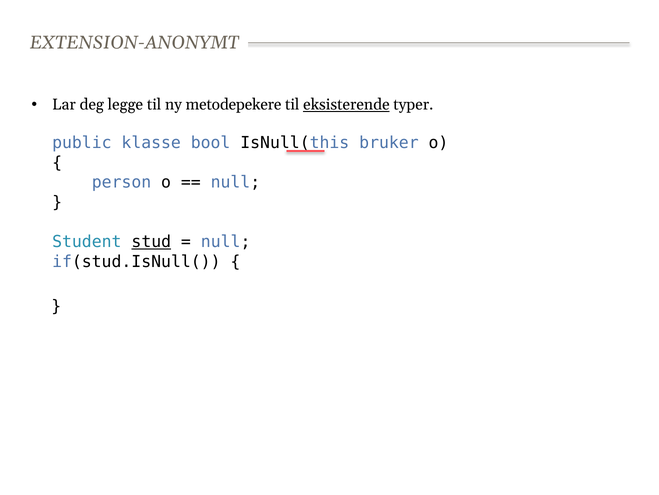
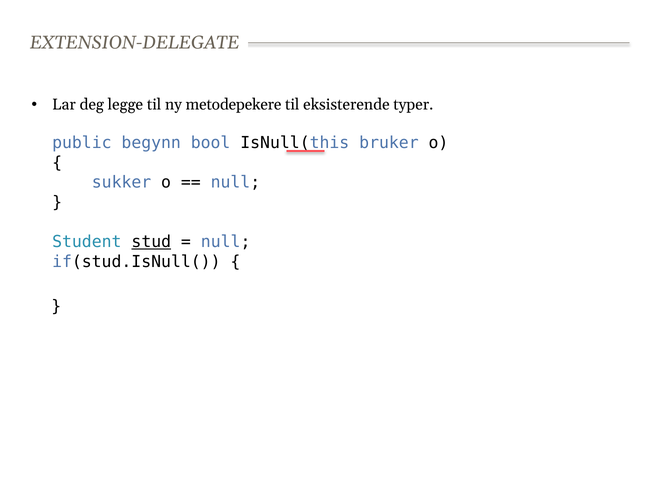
EXTENSION-ANONYMT: EXTENSION-ANONYMT -> EXTENSION-DELEGATE (134, 42)
eksisterende underline: present -> none (346, 105)
klasse: klasse -> begynn (151, 143)
person: person -> sukker (122, 182)
